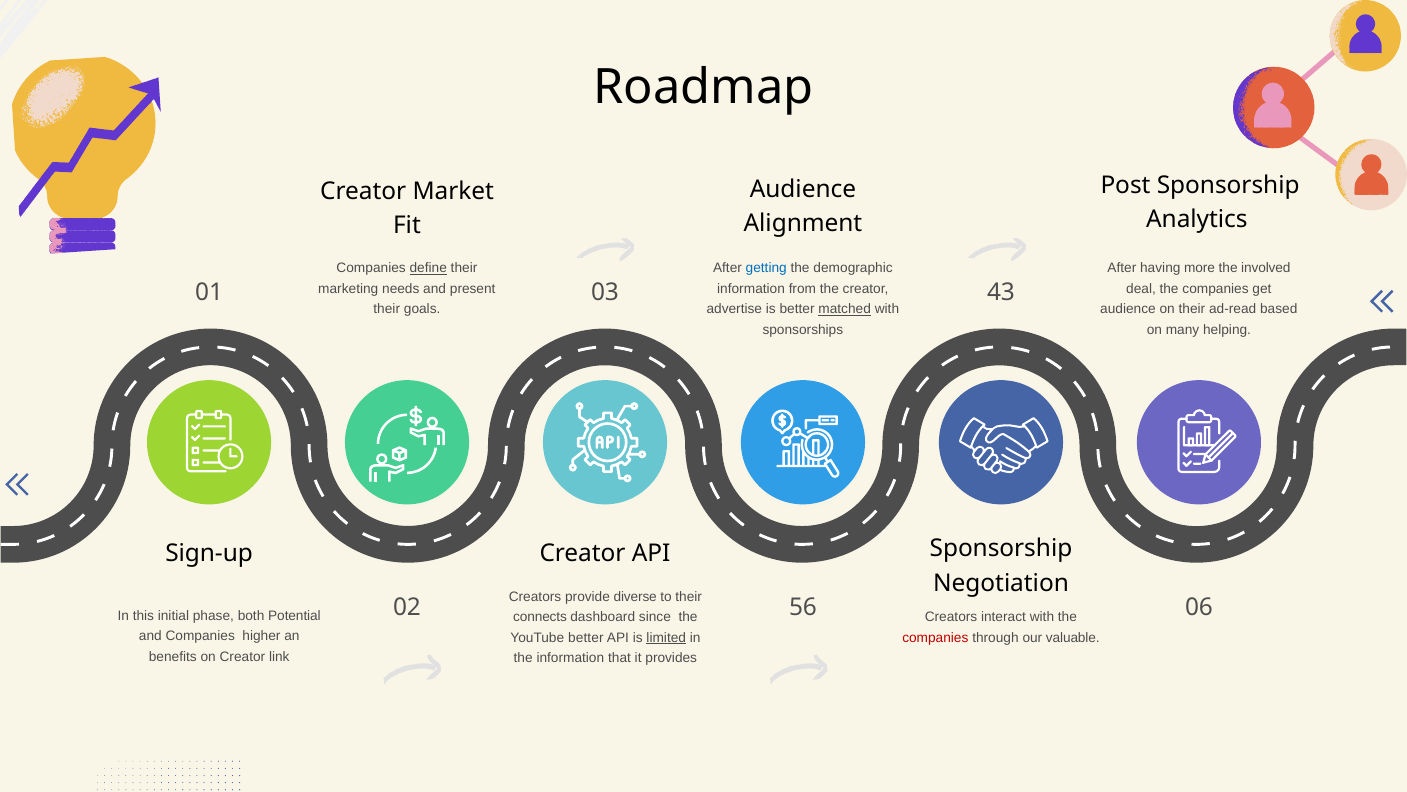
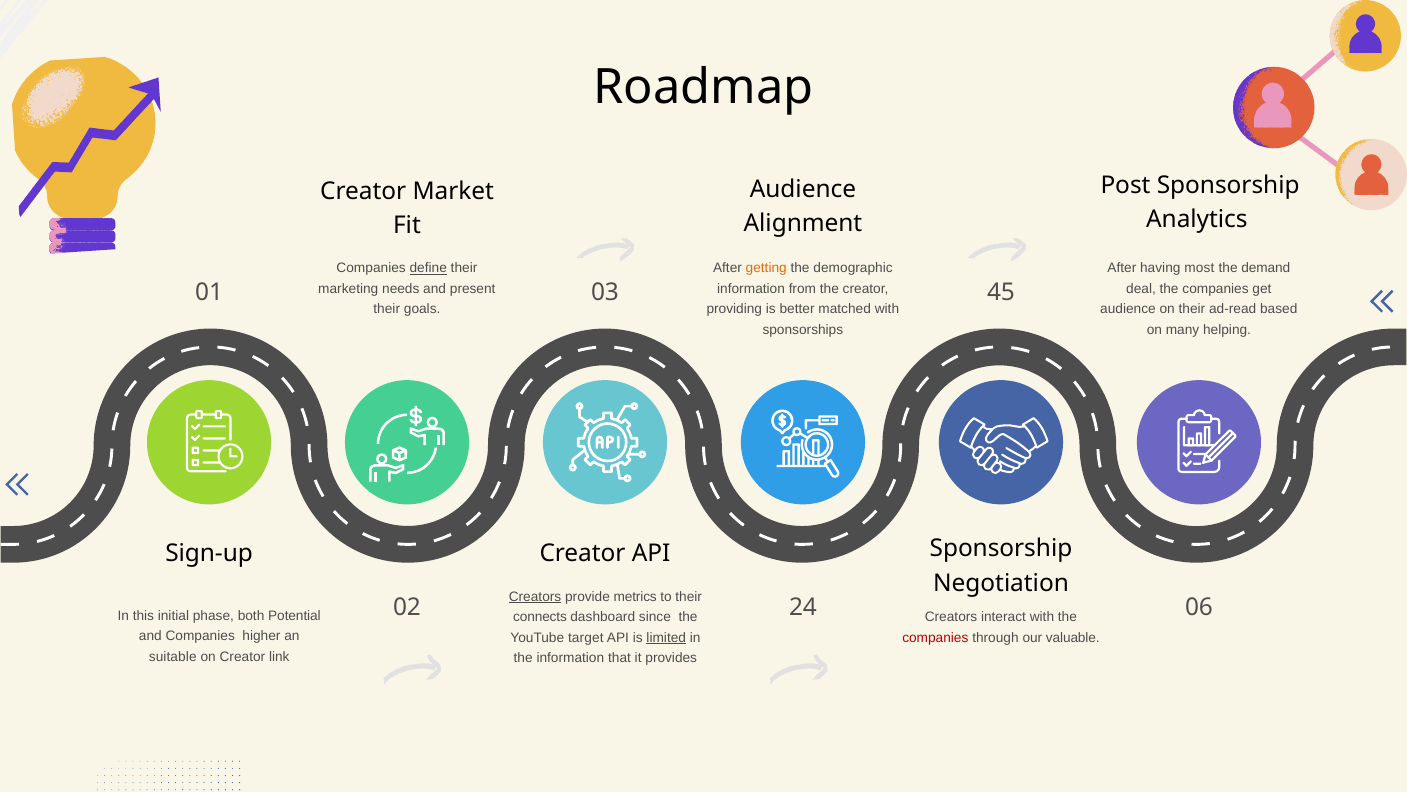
getting colour: blue -> orange (766, 268)
more: more -> most (1199, 268)
involved: involved -> demand (1266, 268)
43: 43 -> 45 (1001, 292)
advertise: advertise -> providing (734, 309)
matched underline: present -> none (845, 309)
Creators underline: none -> present (535, 596)
diverse: diverse -> metrics (635, 596)
56: 56 -> 24 (803, 607)
YouTube better: better -> target (586, 637)
benefits: benefits -> suitable (173, 656)
